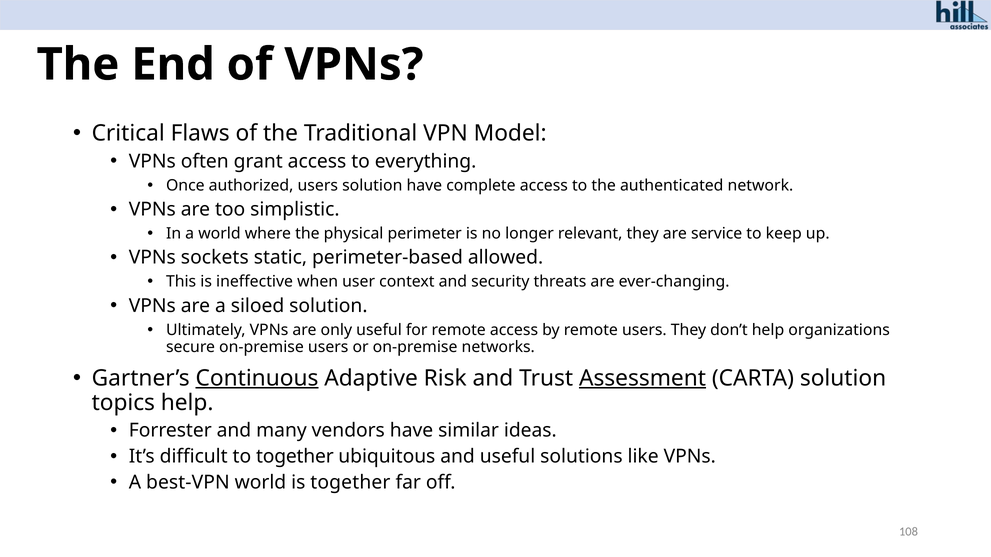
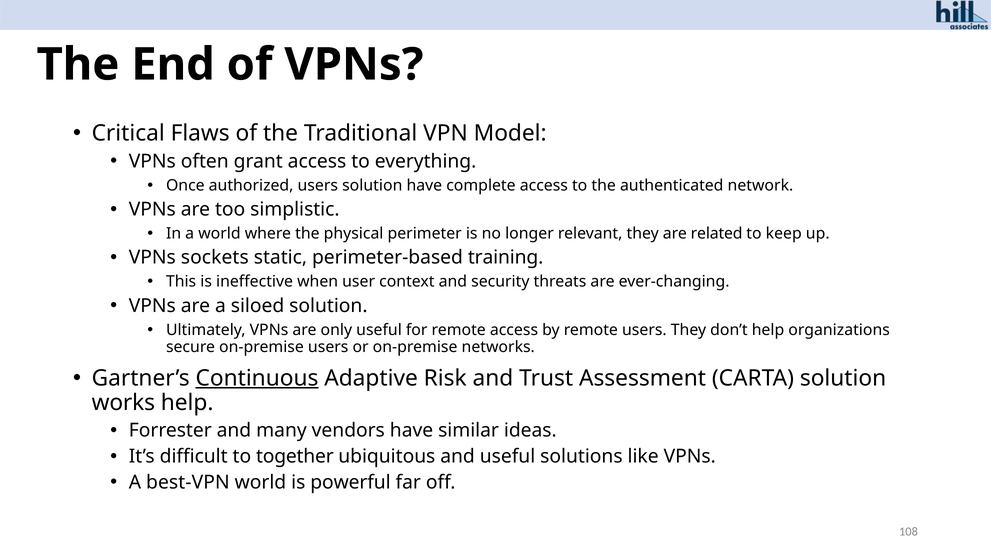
service: service -> related (717, 234)
allowed: allowed -> training (506, 258)
Assessment underline: present -> none (643, 378)
topics: topics -> works (123, 403)
is together: together -> powerful (350, 483)
